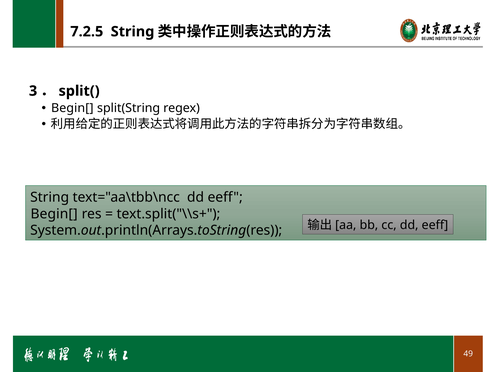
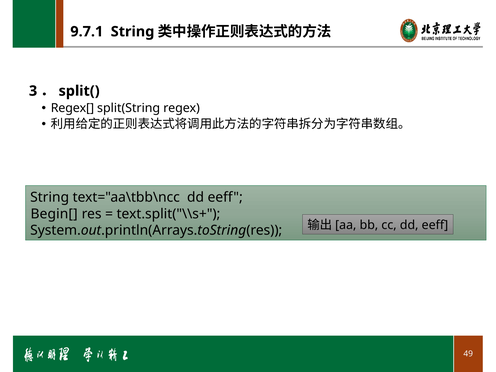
7.2.5: 7.2.5 -> 9.7.1 (87, 32)
Begin[: Begin[ -> Regex[ (72, 108)
